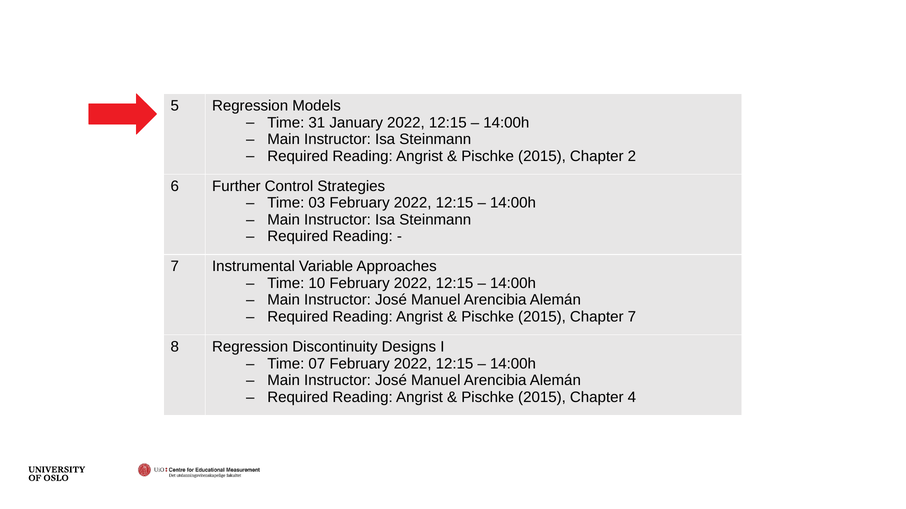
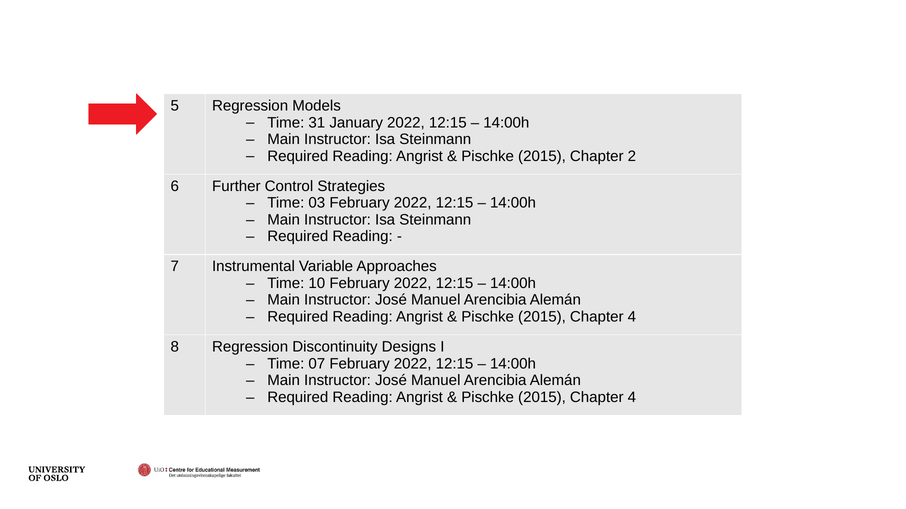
7: 7 -> 4 (632, 317)
